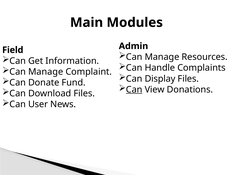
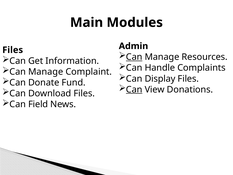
Field: Field -> Files (13, 50)
Can underline: none -> present (134, 57)
User: User -> Field (38, 104)
